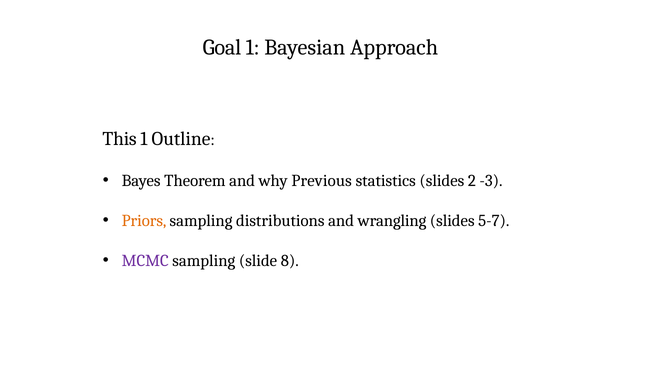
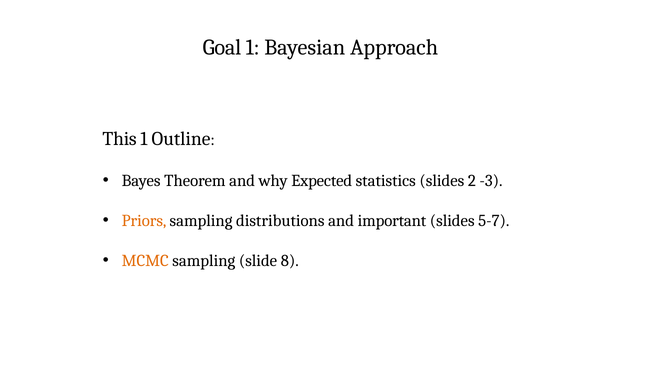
Previous: Previous -> Expected (322, 181)
wrangling: wrangling -> important (392, 221)
MCMC colour: purple -> orange (145, 261)
